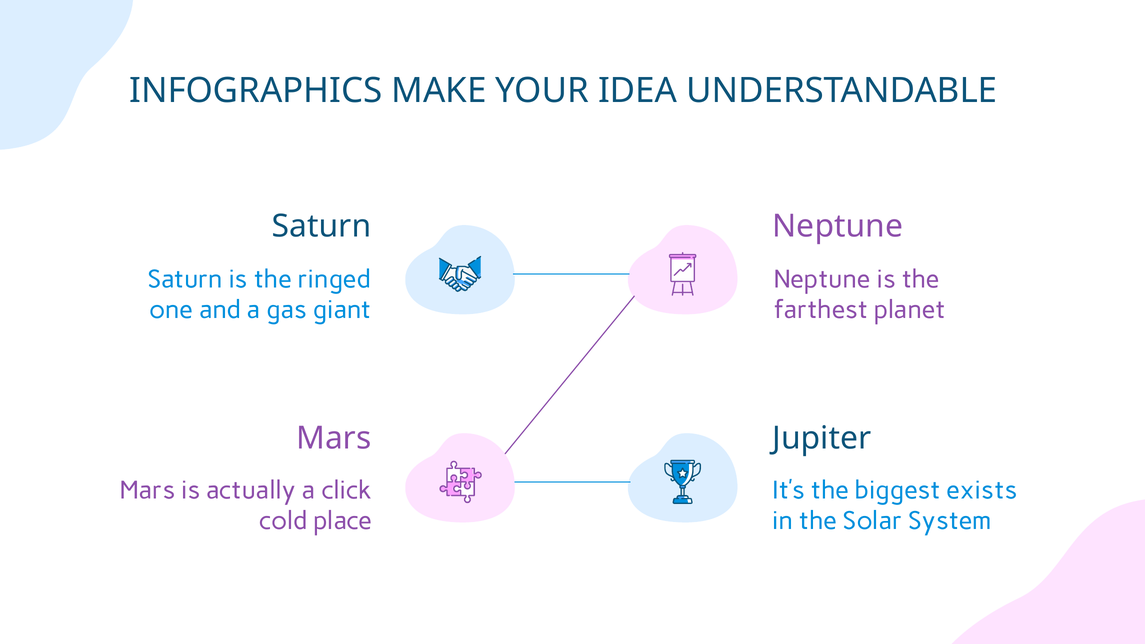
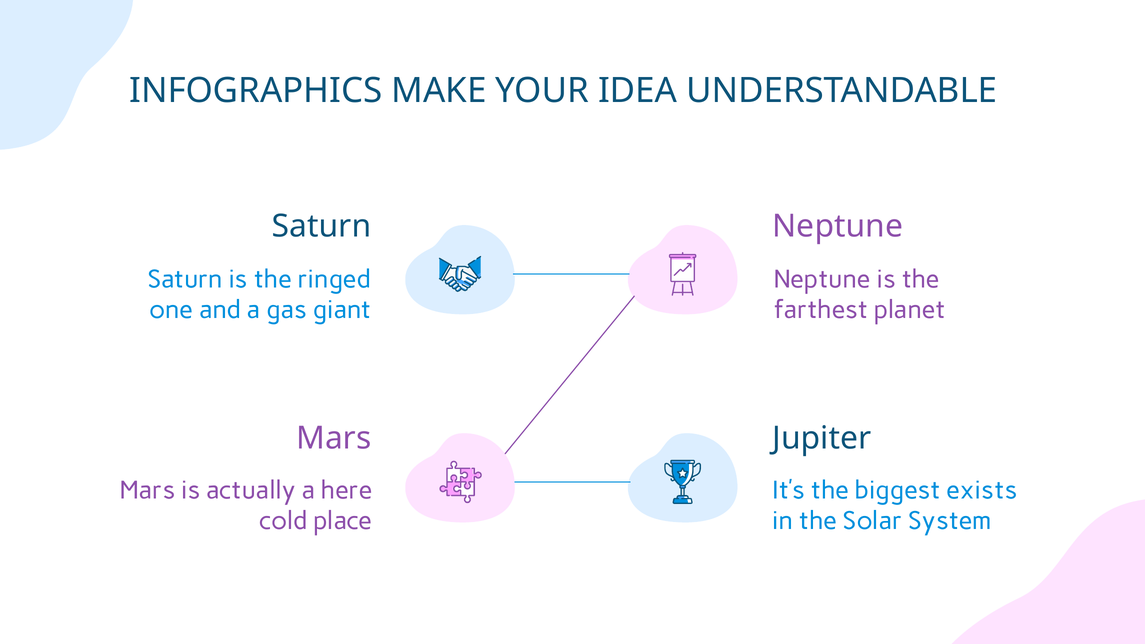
click: click -> here (347, 490)
